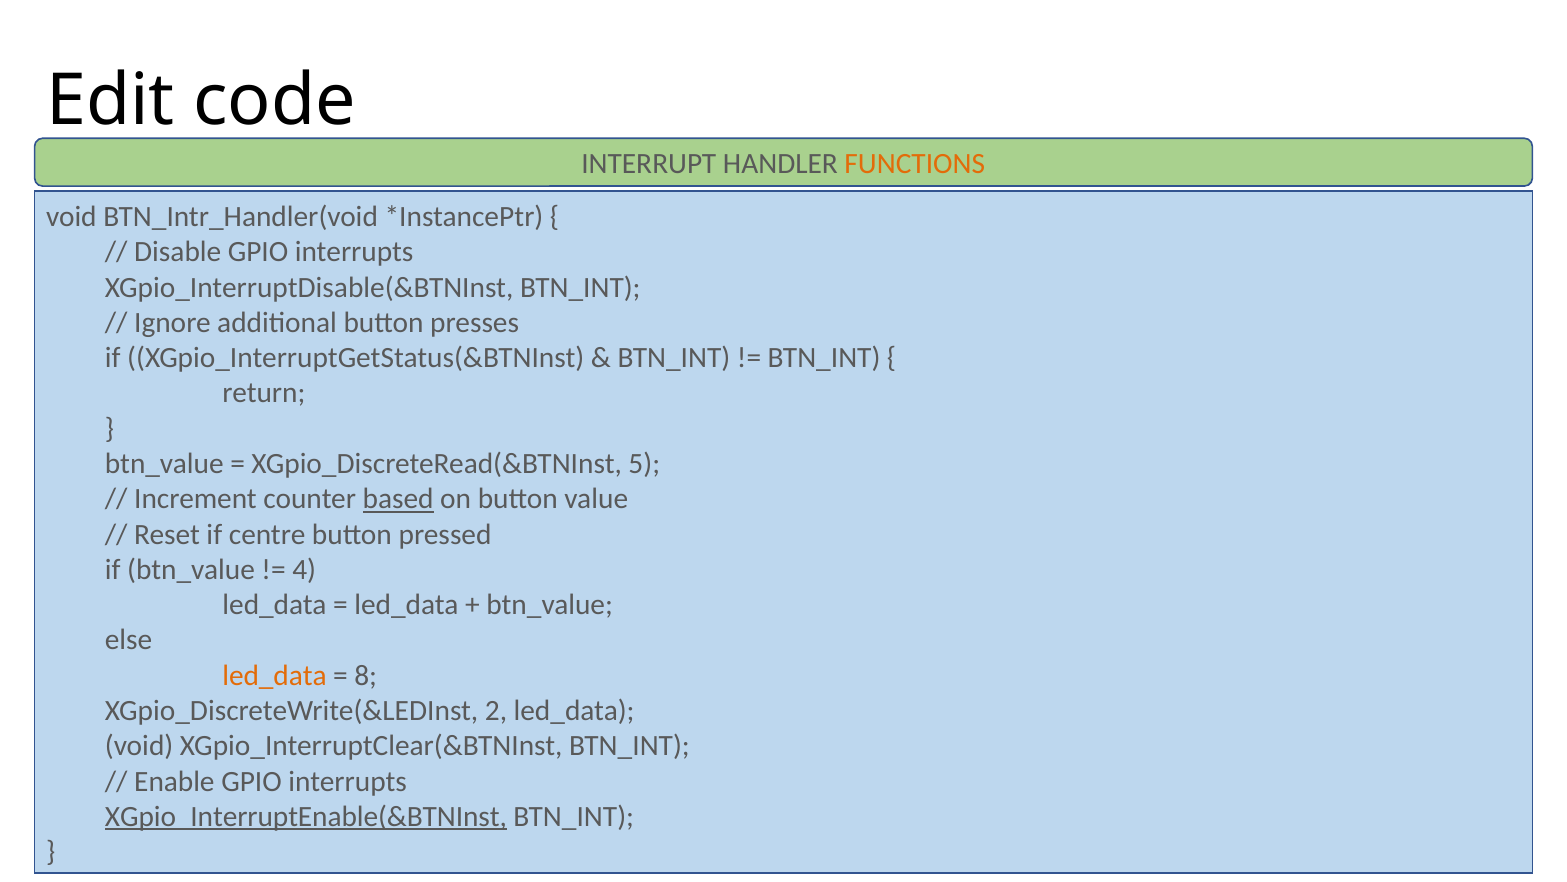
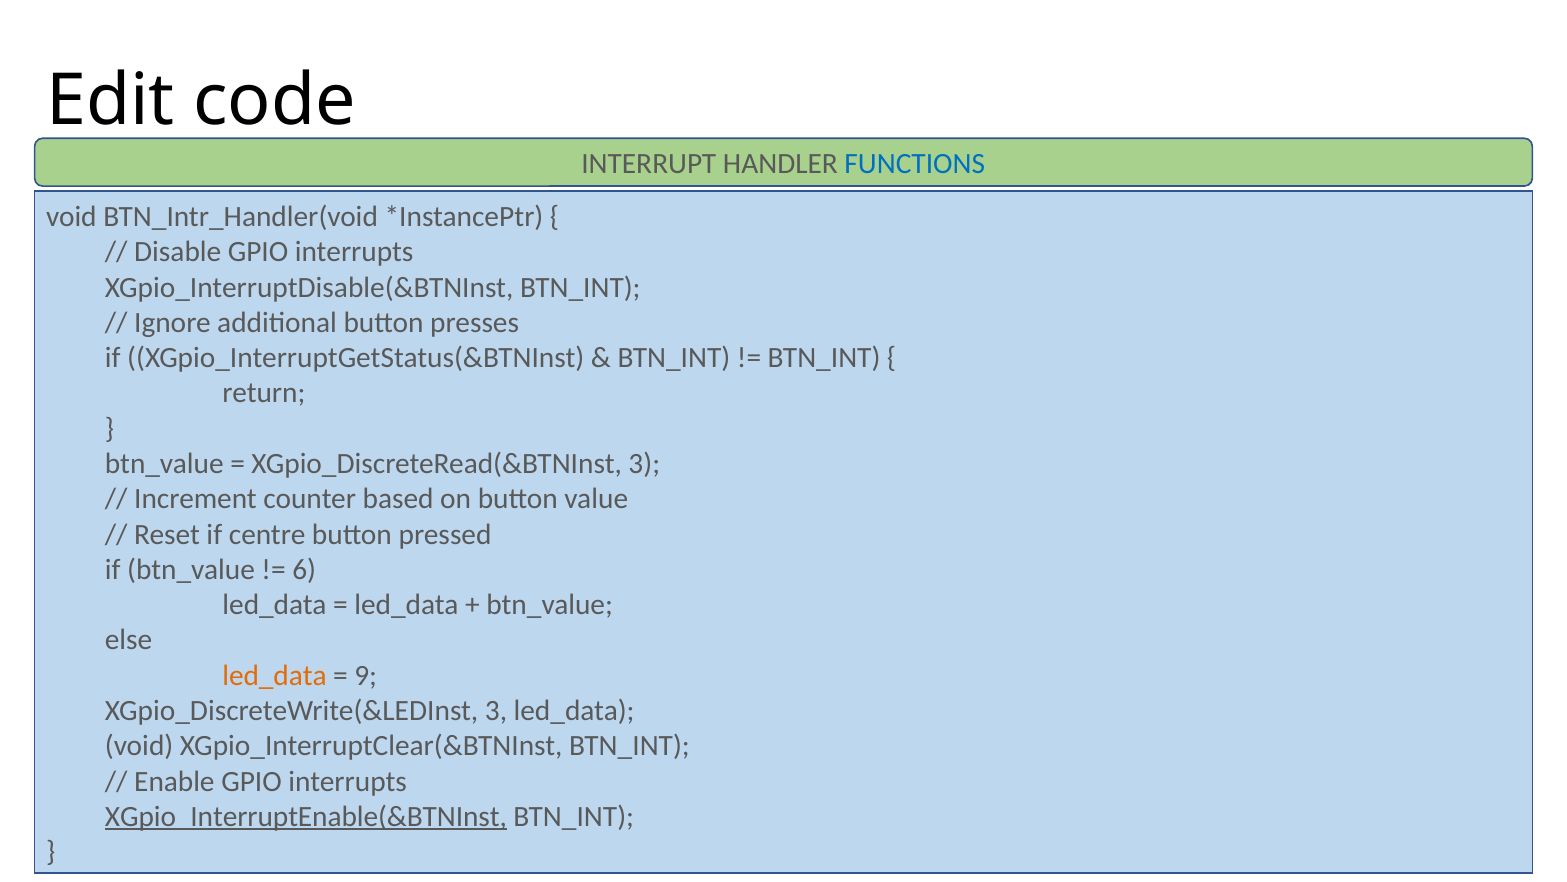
FUNCTIONS colour: orange -> blue (915, 164)
XGpio_DiscreteRead(&BTNInst 5: 5 -> 3 (644, 463)
based underline: present -> none (398, 499)
4: 4 -> 6 (304, 569)
8: 8 -> 9 (366, 675)
XGpio_DiscreteWrite(&LEDInst 2: 2 -> 3 (496, 710)
